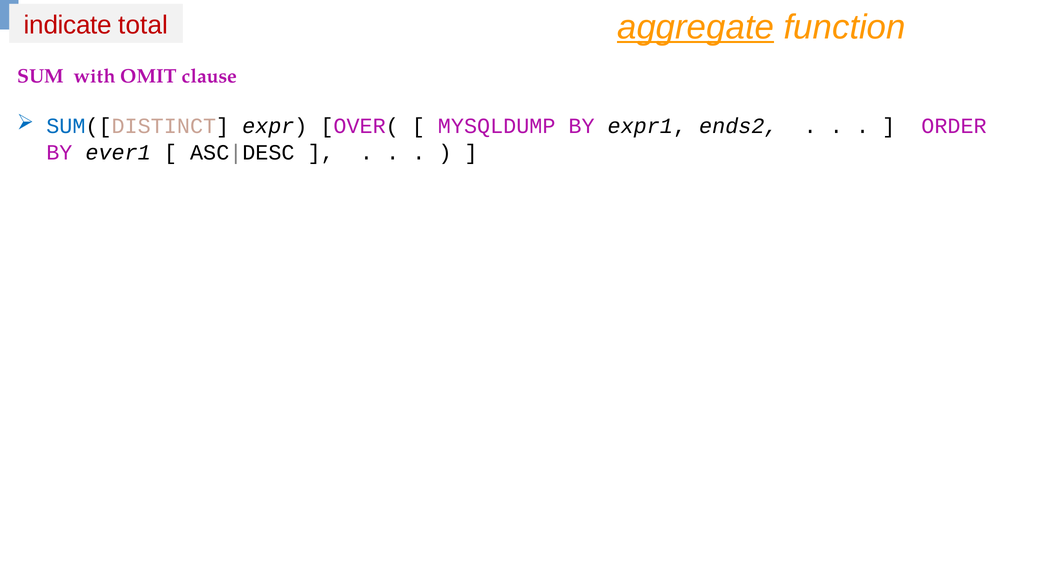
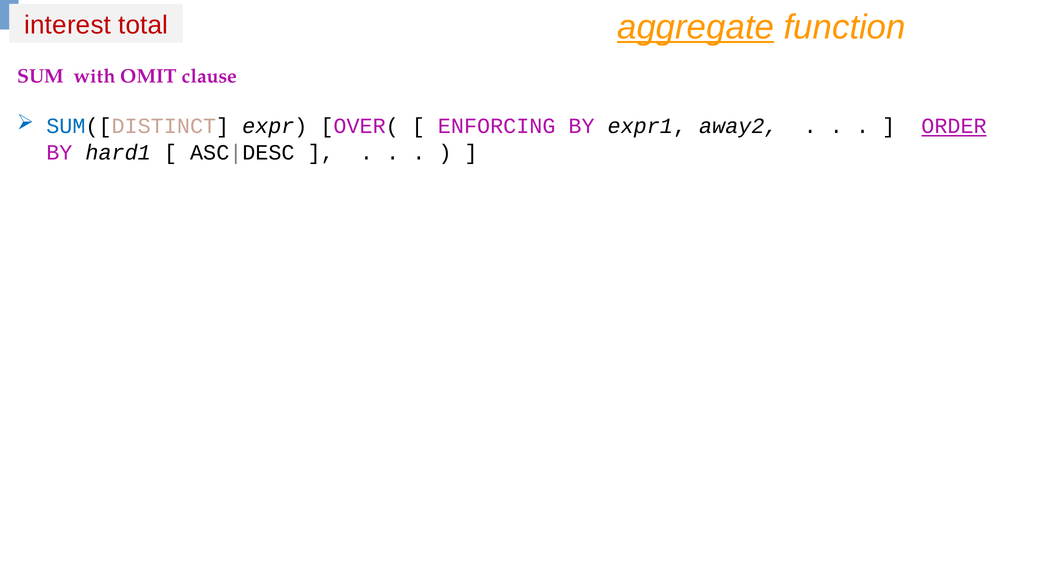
indicate: indicate -> interest (68, 25)
MYSQLDUMP: MYSQLDUMP -> ENFORCING (497, 126)
ends2: ends2 -> away2 (738, 126)
ORDER underline: none -> present (954, 126)
ever1: ever1 -> hard1 (118, 152)
